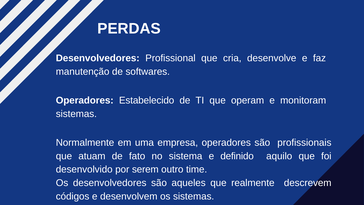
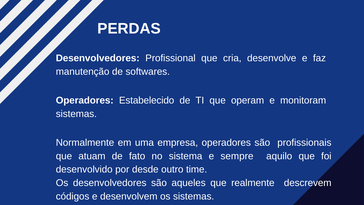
definido: definido -> sempre (237, 156)
serem: serem -> desde (145, 169)
